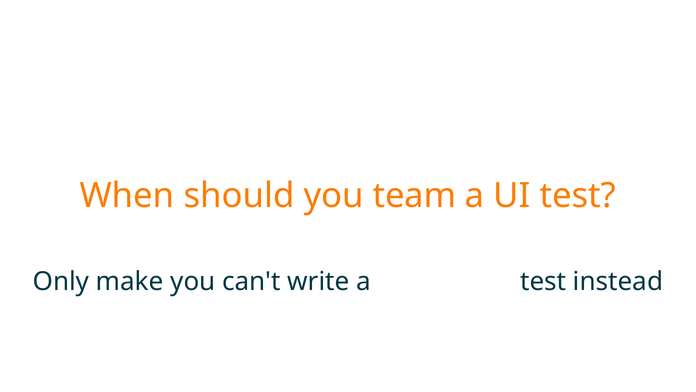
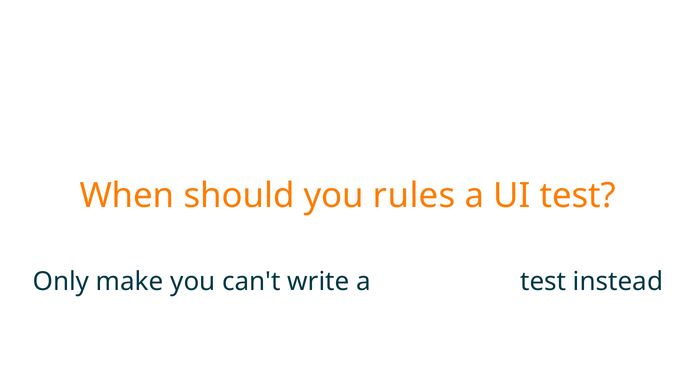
team: team -> rules (414, 196)
